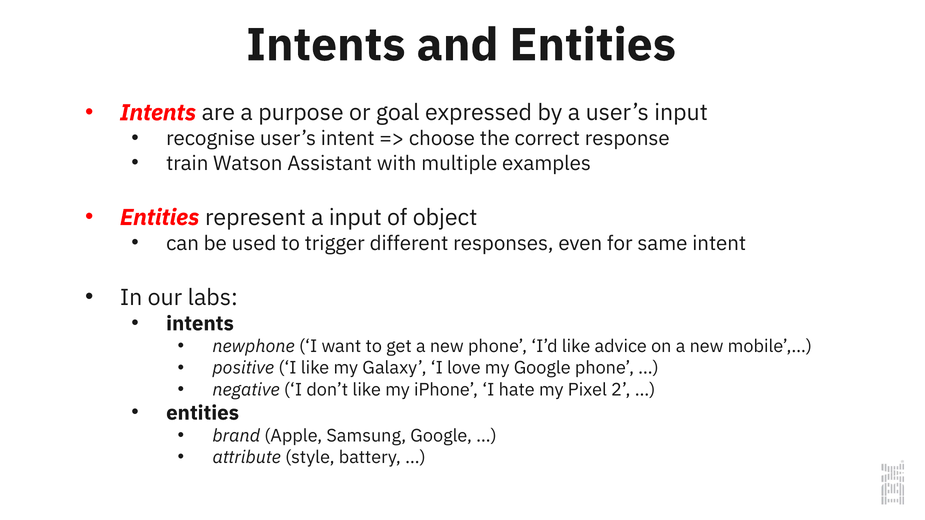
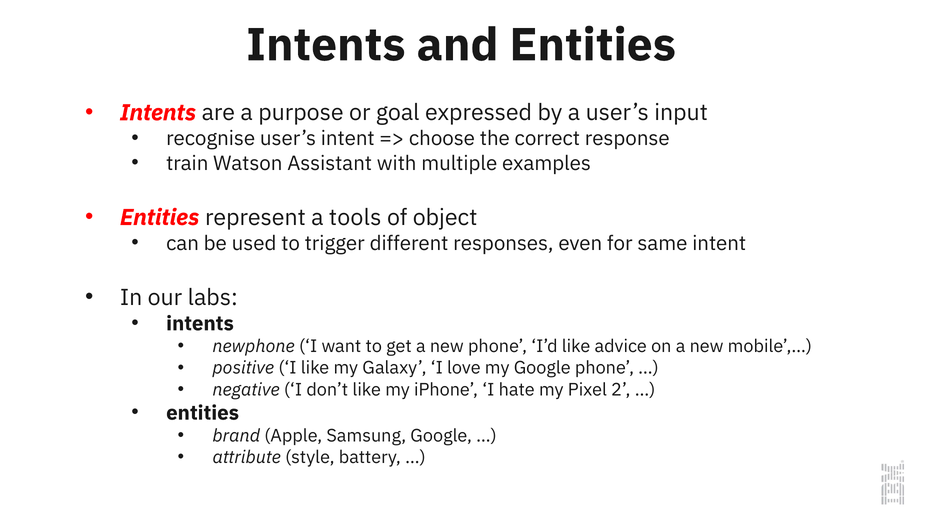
a input: input -> tools (355, 218)
